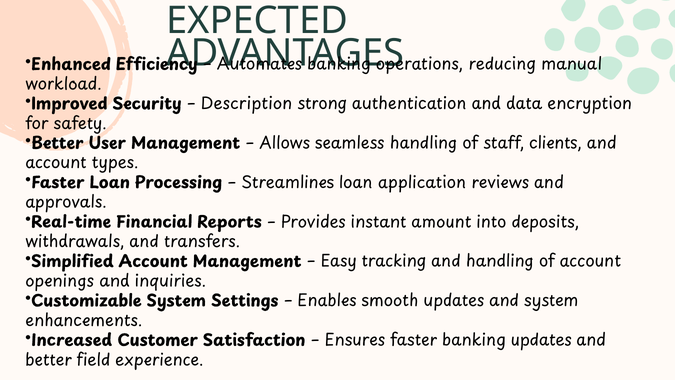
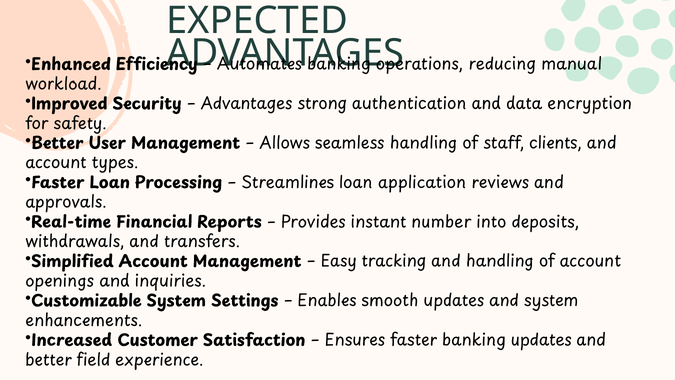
Description: Description -> Advantages (247, 104)
amount: amount -> number (441, 222)
